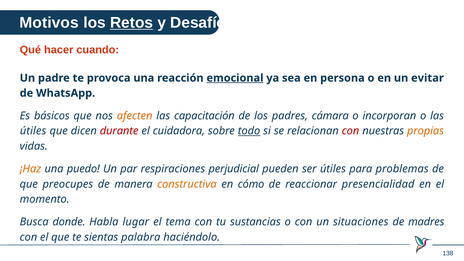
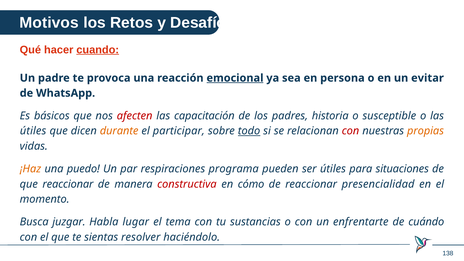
Retos underline: present -> none (132, 23)
cuando underline: none -> present (98, 50)
afecten colour: orange -> red (135, 116)
cámara: cámara -> historia (330, 116)
incorporan: incorporan -> susceptible (389, 116)
durante colour: red -> orange (119, 131)
cuidadora: cuidadora -> participar (179, 131)
perjudicial: perjudicial -> programa (234, 169)
problemas: problemas -> situaciones (402, 169)
que preocupes: preocupes -> reaccionar (68, 184)
constructiva colour: orange -> red (187, 184)
donde: donde -> juzgar (69, 222)
situaciones: situaciones -> enfrentarte (361, 222)
madres: madres -> cuándo (426, 222)
palabra: palabra -> resolver (141, 237)
